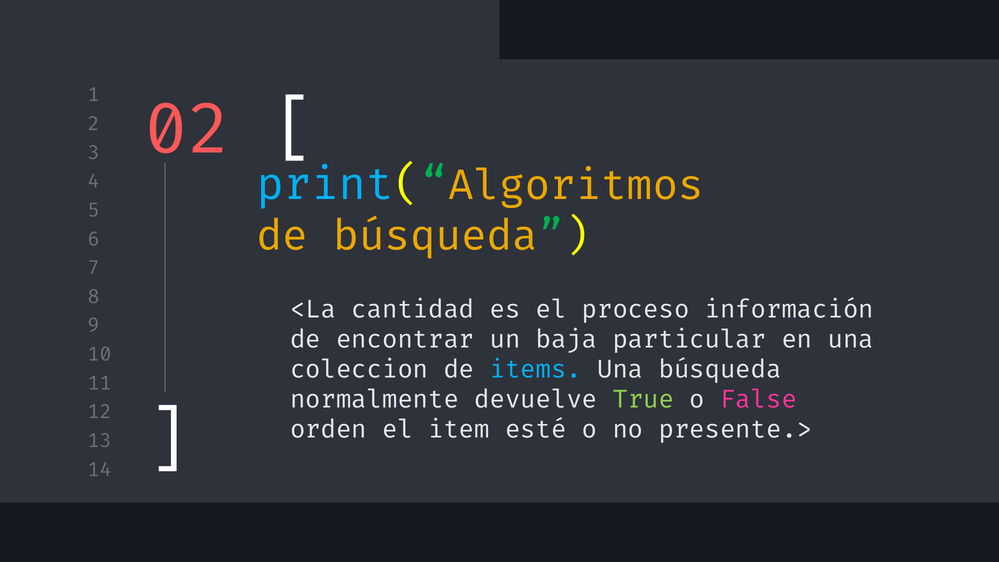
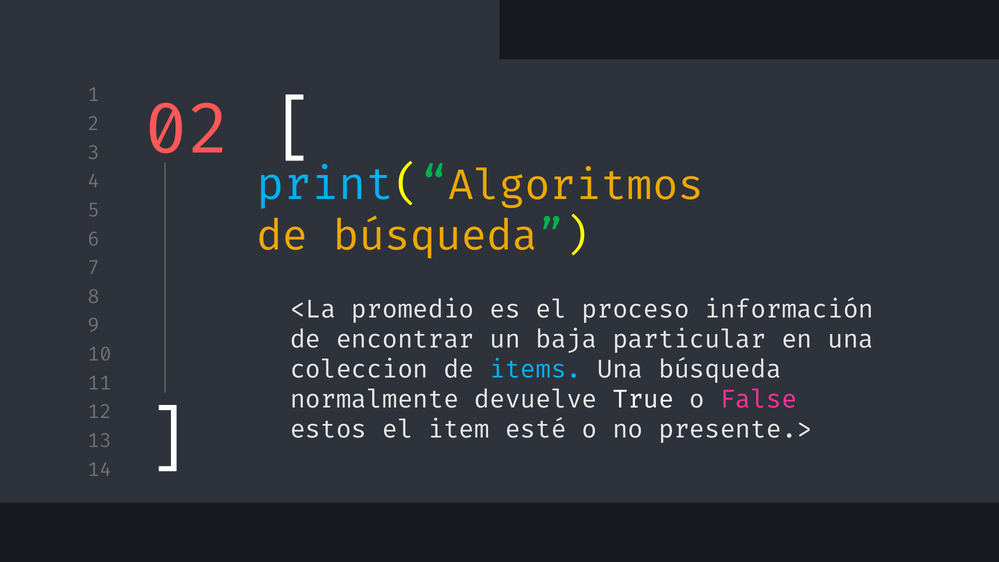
cantidad: cantidad -> promedio (413, 310)
True colour: light green -> white (643, 399)
orden: orden -> estos (328, 429)
